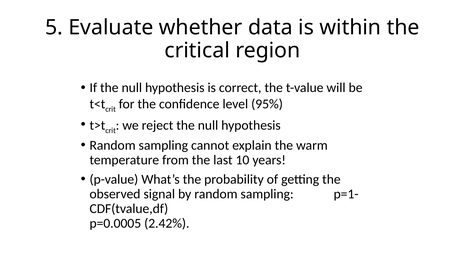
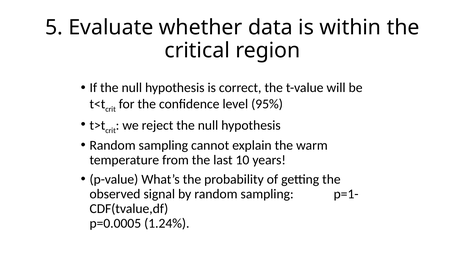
2.42%: 2.42% -> 1.24% (167, 224)
